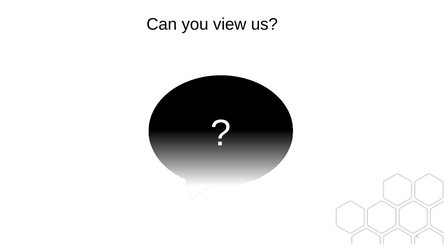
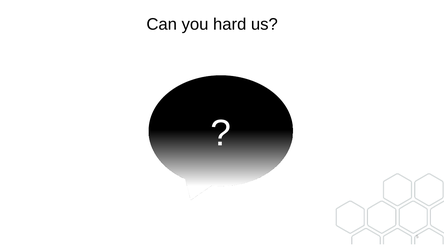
view: view -> hard (230, 24)
